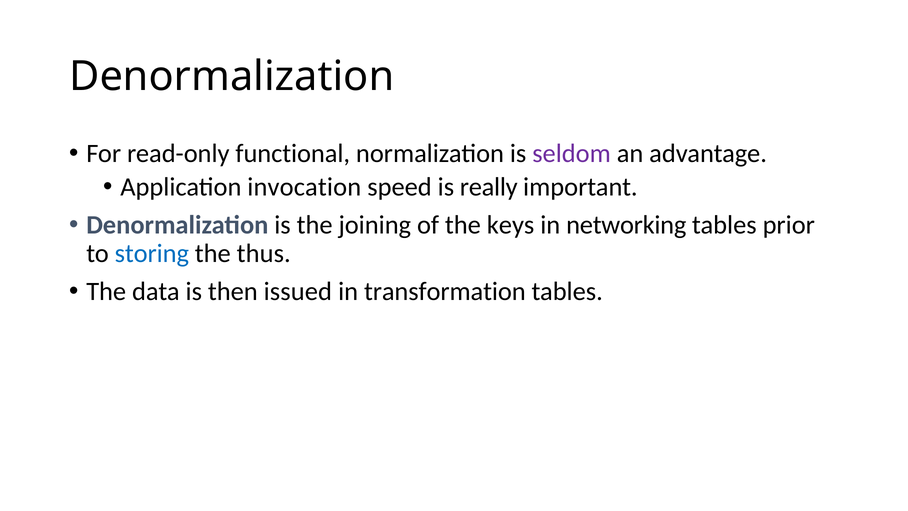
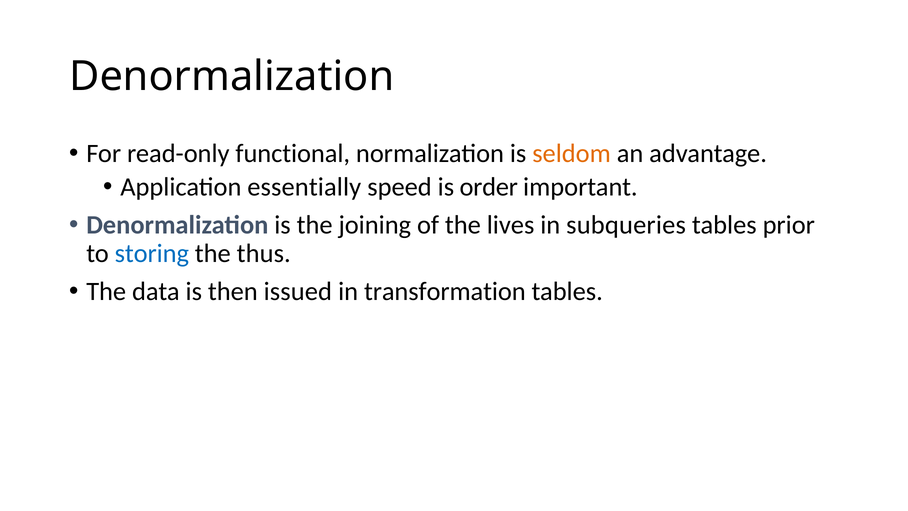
seldom colour: purple -> orange (572, 154)
invocation: invocation -> essentially (304, 187)
really: really -> order (489, 187)
keys: keys -> lives (511, 225)
networking: networking -> subqueries (626, 225)
